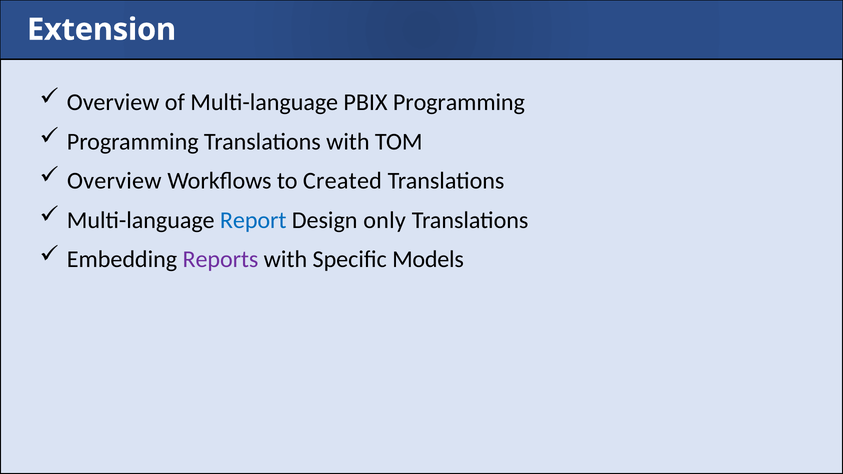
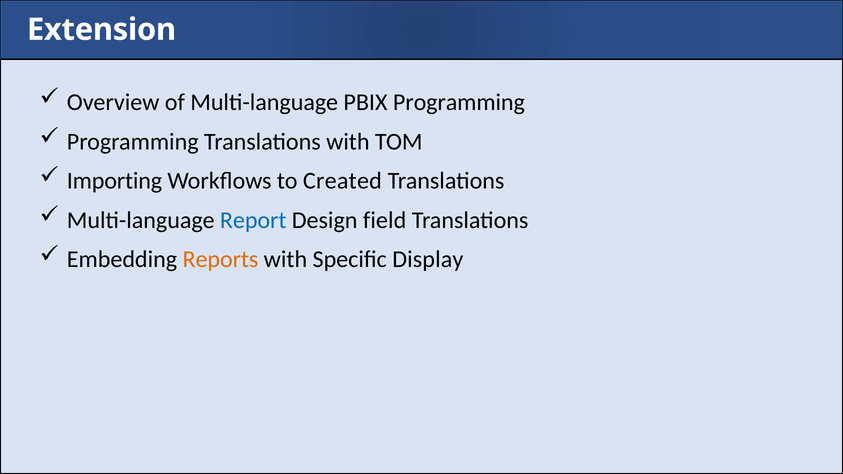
Overview: Overview -> Importing (114, 181)
only: only -> field (385, 220)
Reports colour: purple -> orange (220, 260)
Models: Models -> Display (428, 260)
